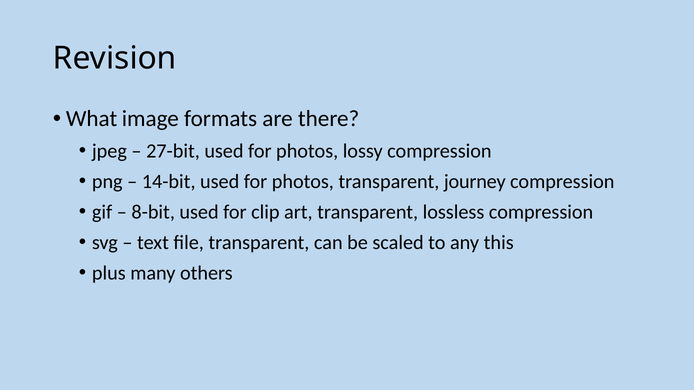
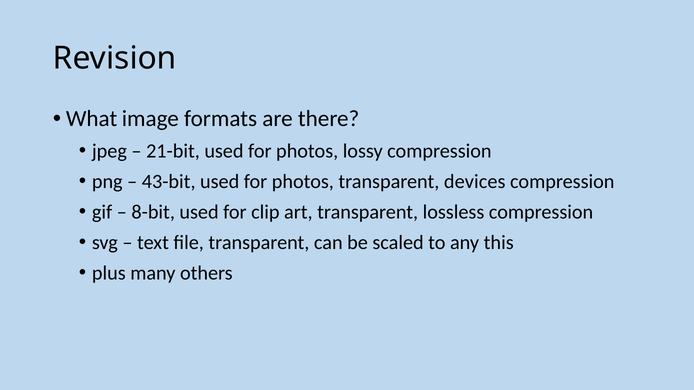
27-bit: 27-bit -> 21-bit (173, 151)
14-bit: 14-bit -> 43-bit (169, 182)
journey: journey -> devices (475, 182)
